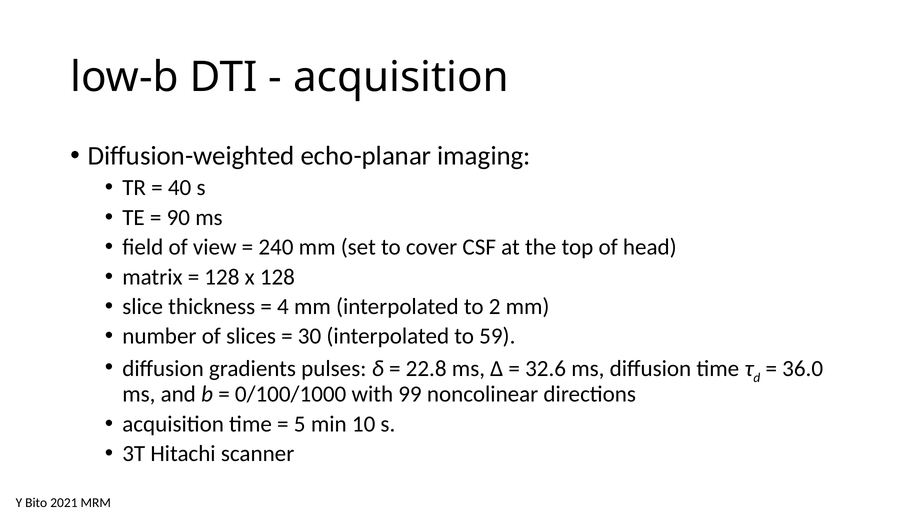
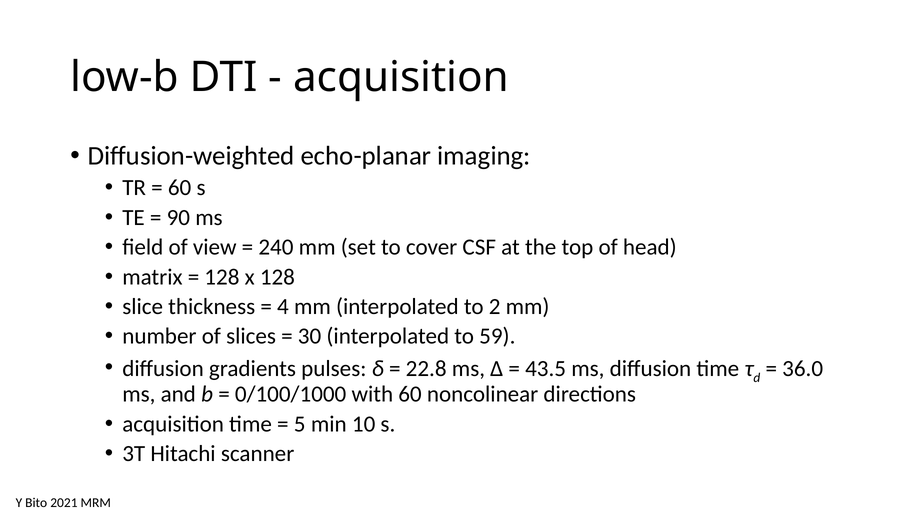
40: 40 -> 60 (180, 188)
32.6: 32.6 -> 43.5 (546, 369)
with 99: 99 -> 60 (410, 394)
